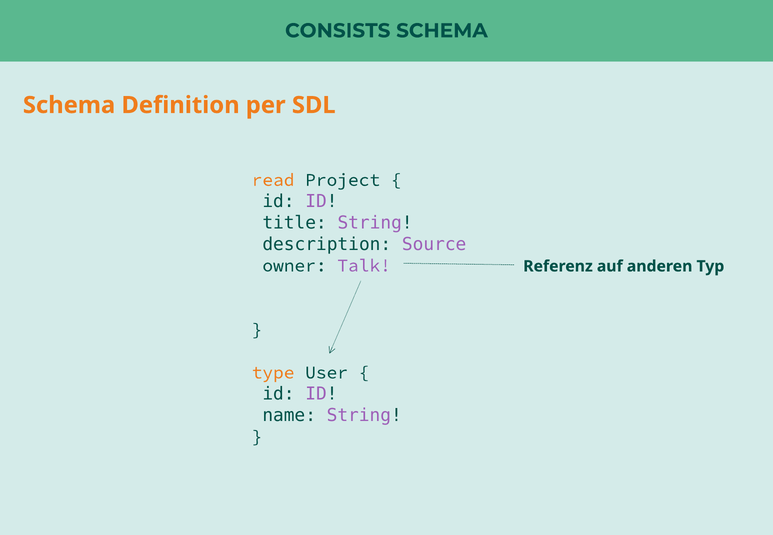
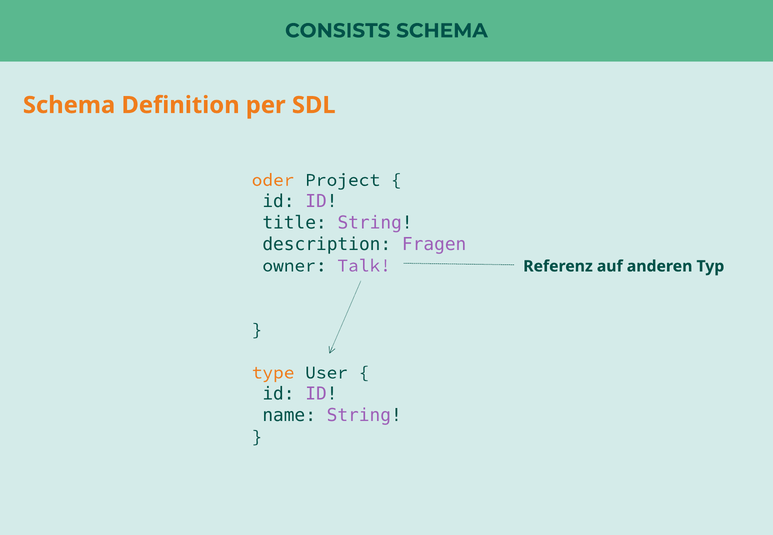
read: read -> oder (273, 180)
Source: Source -> Fragen (434, 244)
